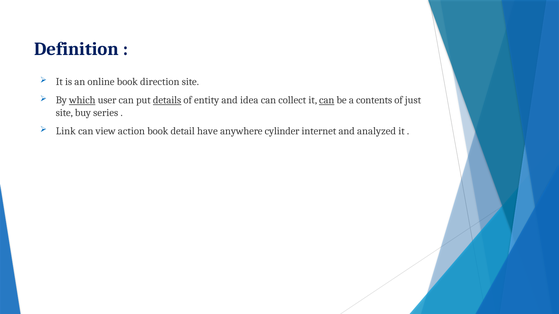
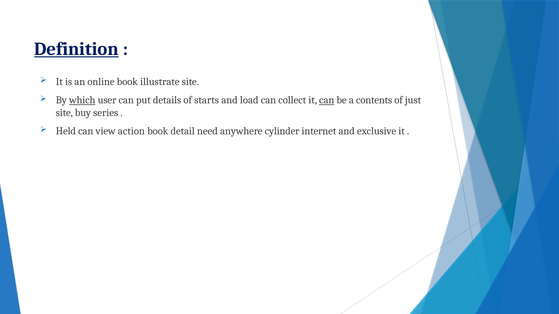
Definition underline: none -> present (76, 49)
direction: direction -> illustrate (160, 82)
details underline: present -> none (167, 100)
entity: entity -> starts (207, 100)
idea: idea -> load (249, 100)
Link: Link -> Held (66, 131)
have: have -> need (207, 131)
analyzed: analyzed -> exclusive (377, 131)
